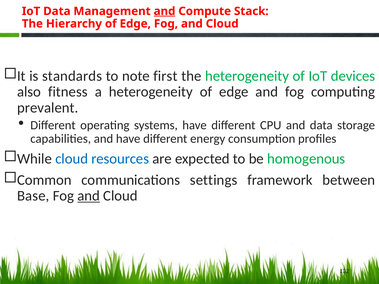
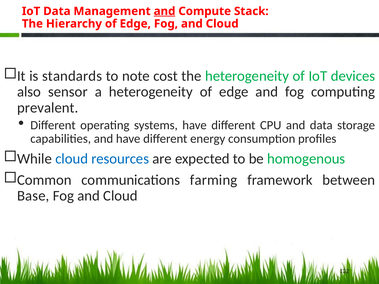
first: first -> cost (166, 76)
fitness: fitness -> sensor (68, 92)
settings: settings -> farming (214, 180)
and underline: present -> none (89, 196)
